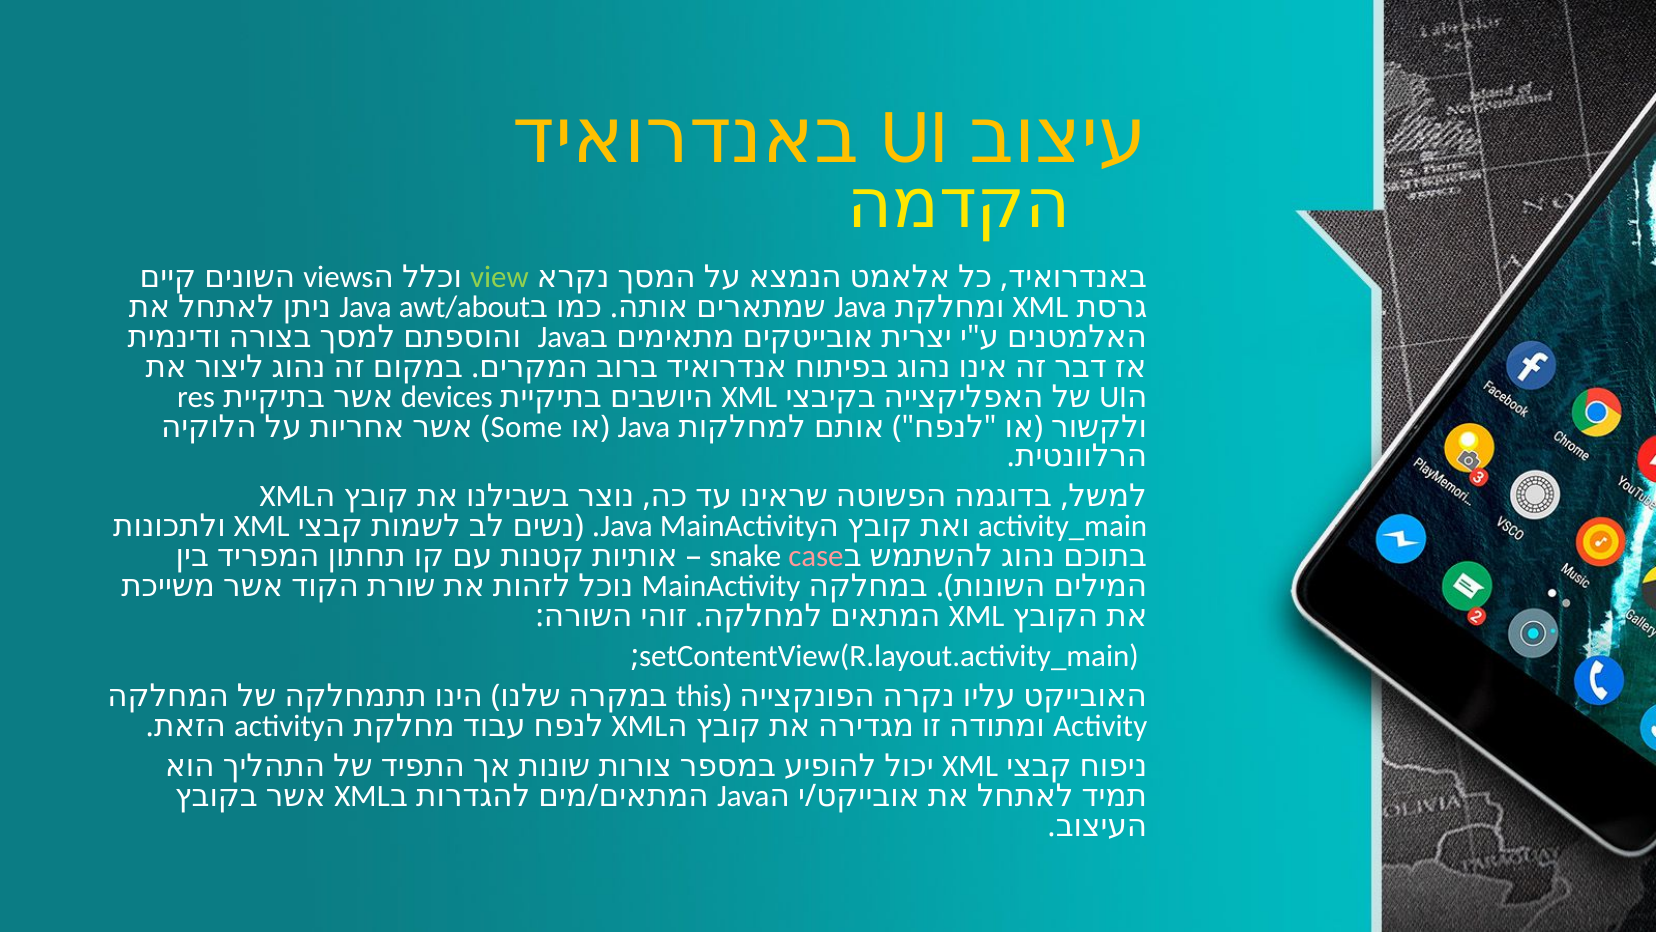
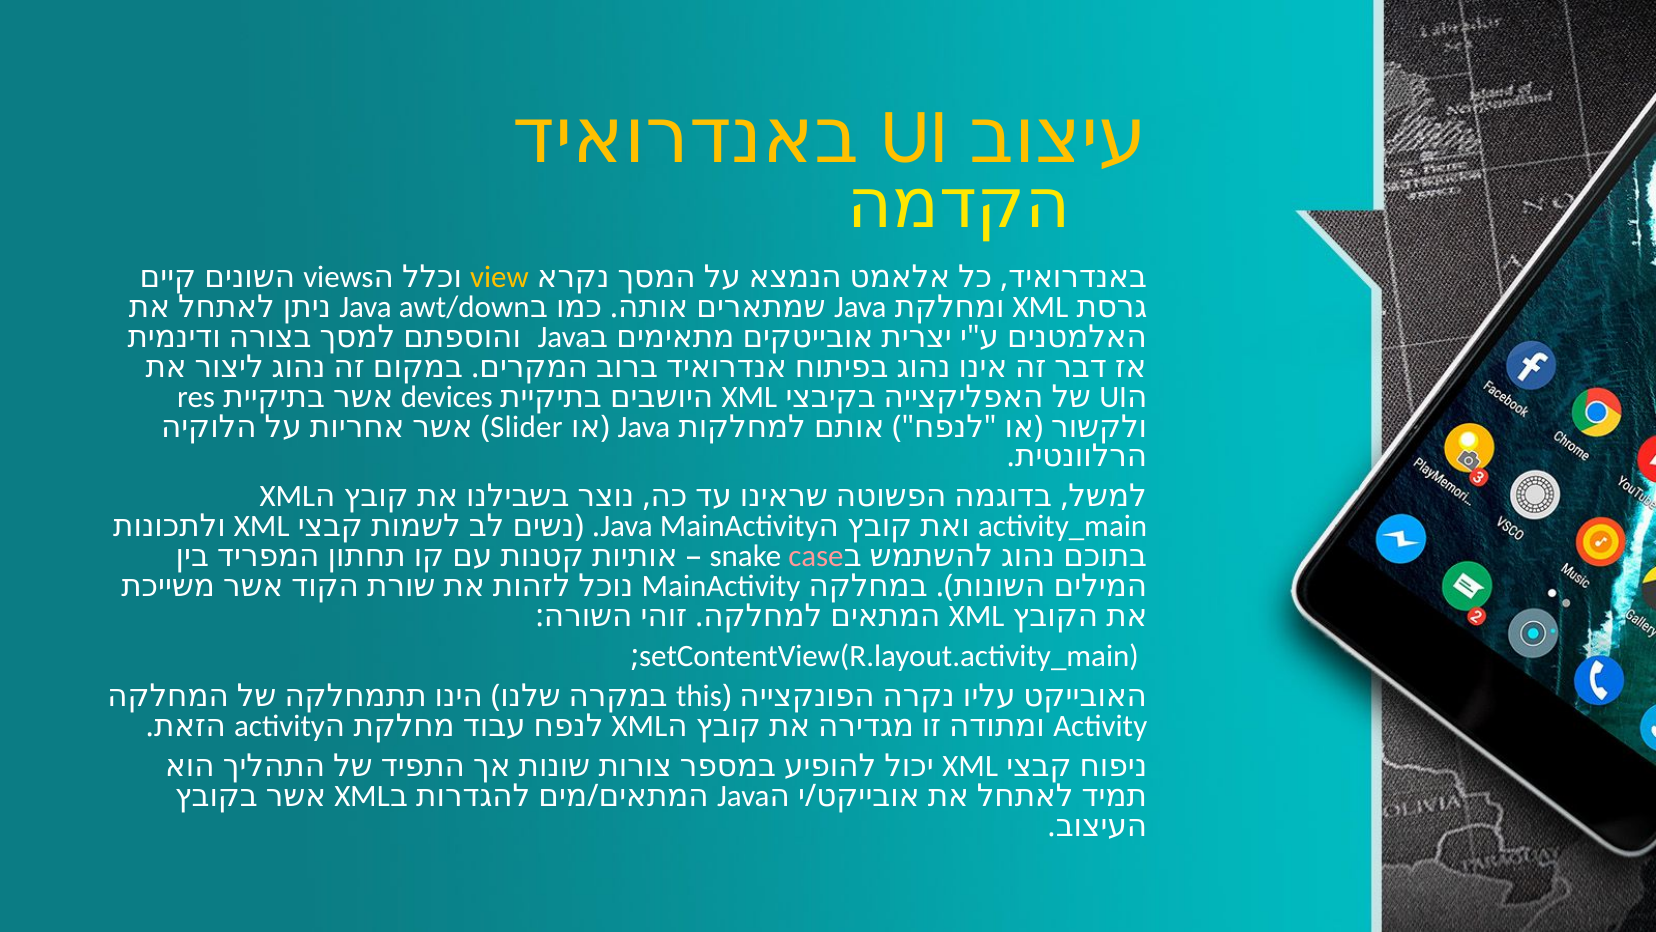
view colour: light green -> yellow (499, 277)
awt/about: awt/about -> awt/down (464, 307)
Some: Some -> Slider (526, 427)
